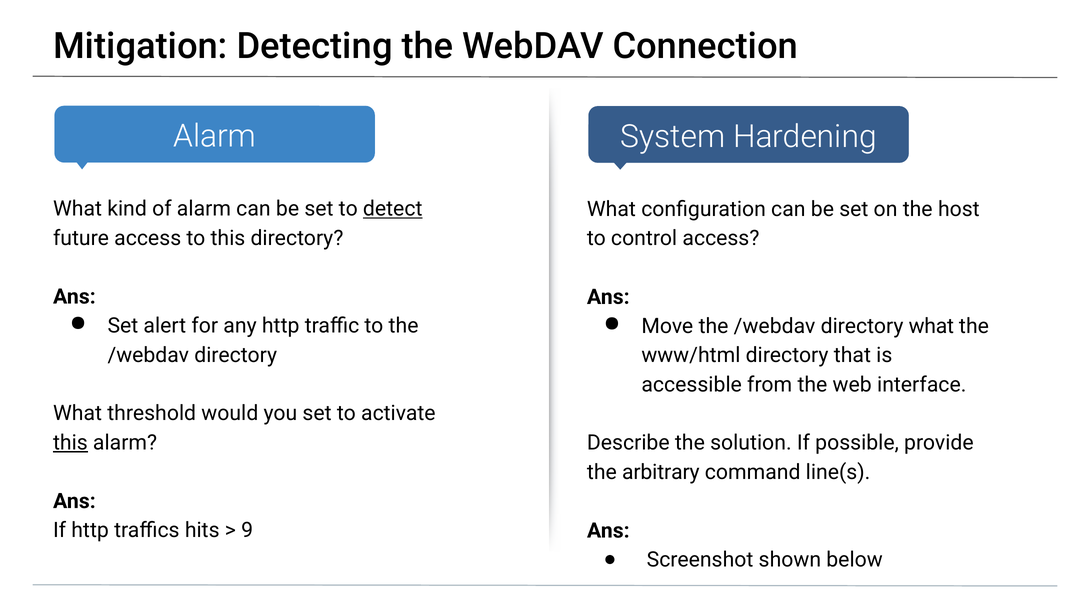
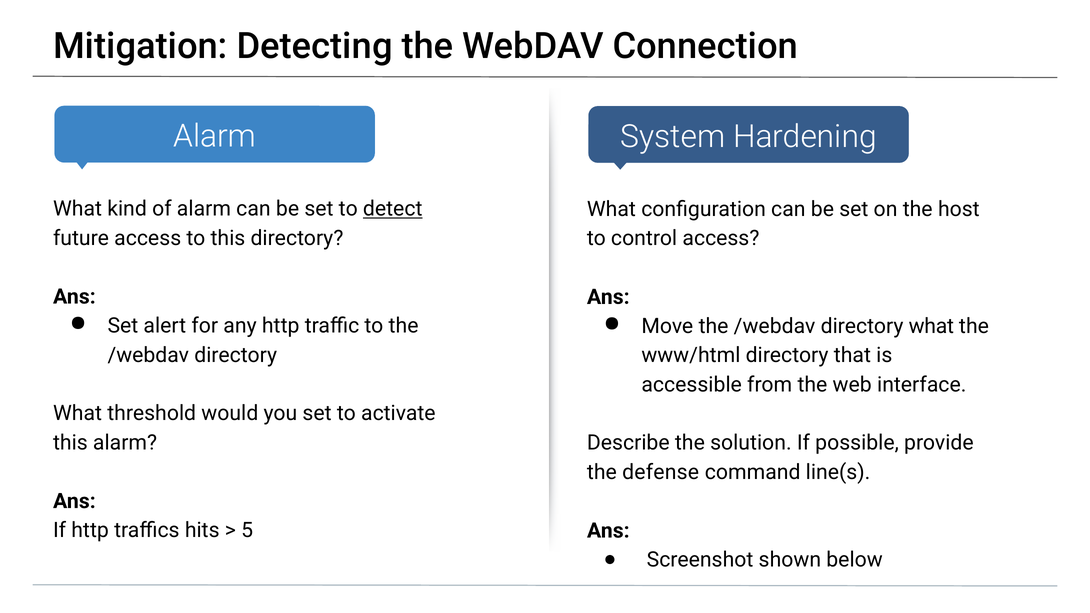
this underline: present -> none (70, 443)
arbitrary: arbitrary -> defense (661, 472)
9: 9 -> 5 (247, 530)
